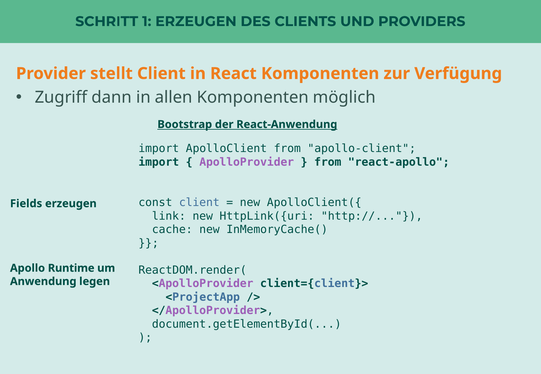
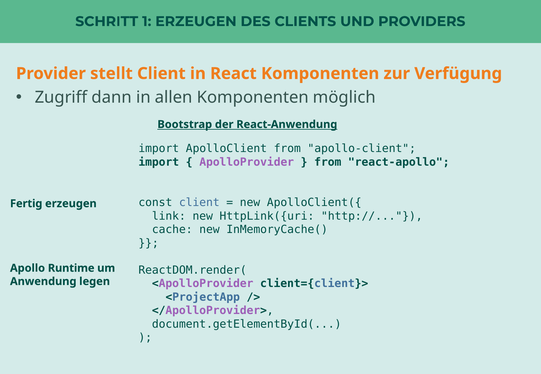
Fields: Fields -> Fertig (26, 204)
